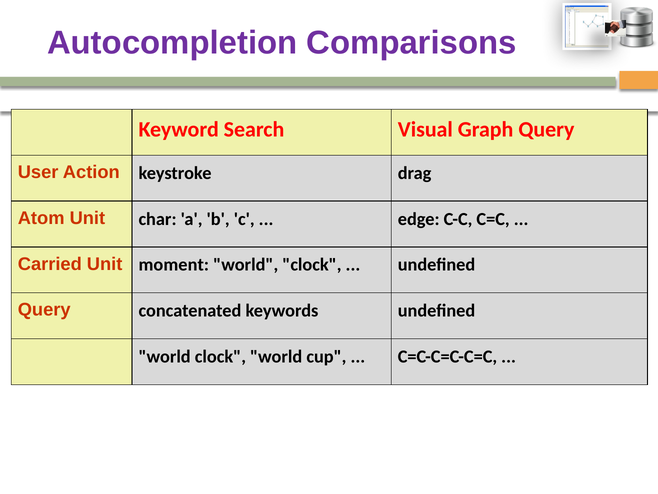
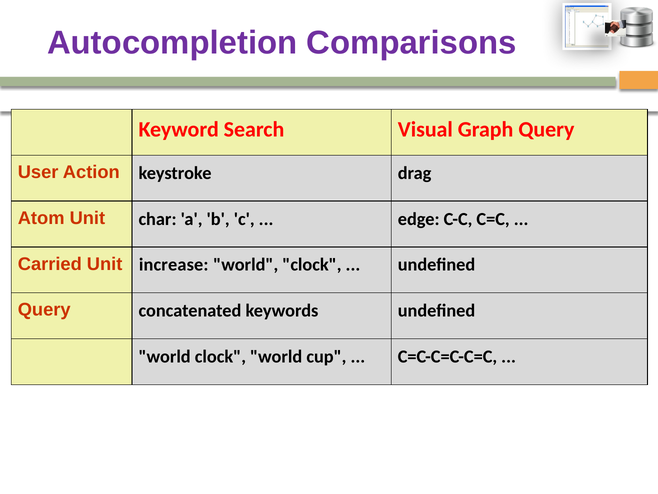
moment: moment -> increase (174, 265)
